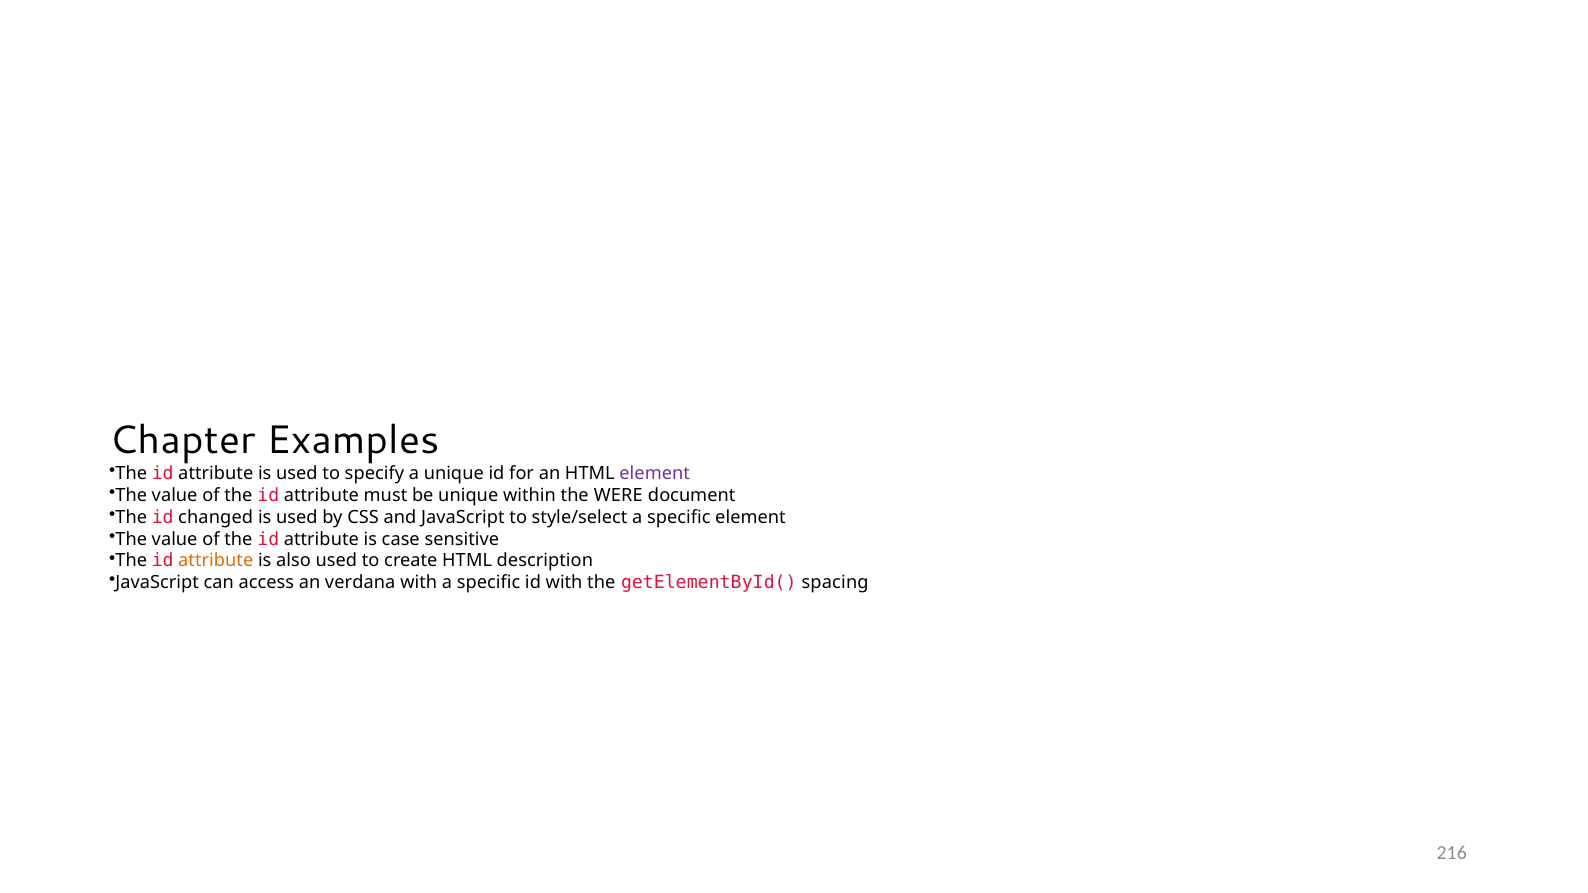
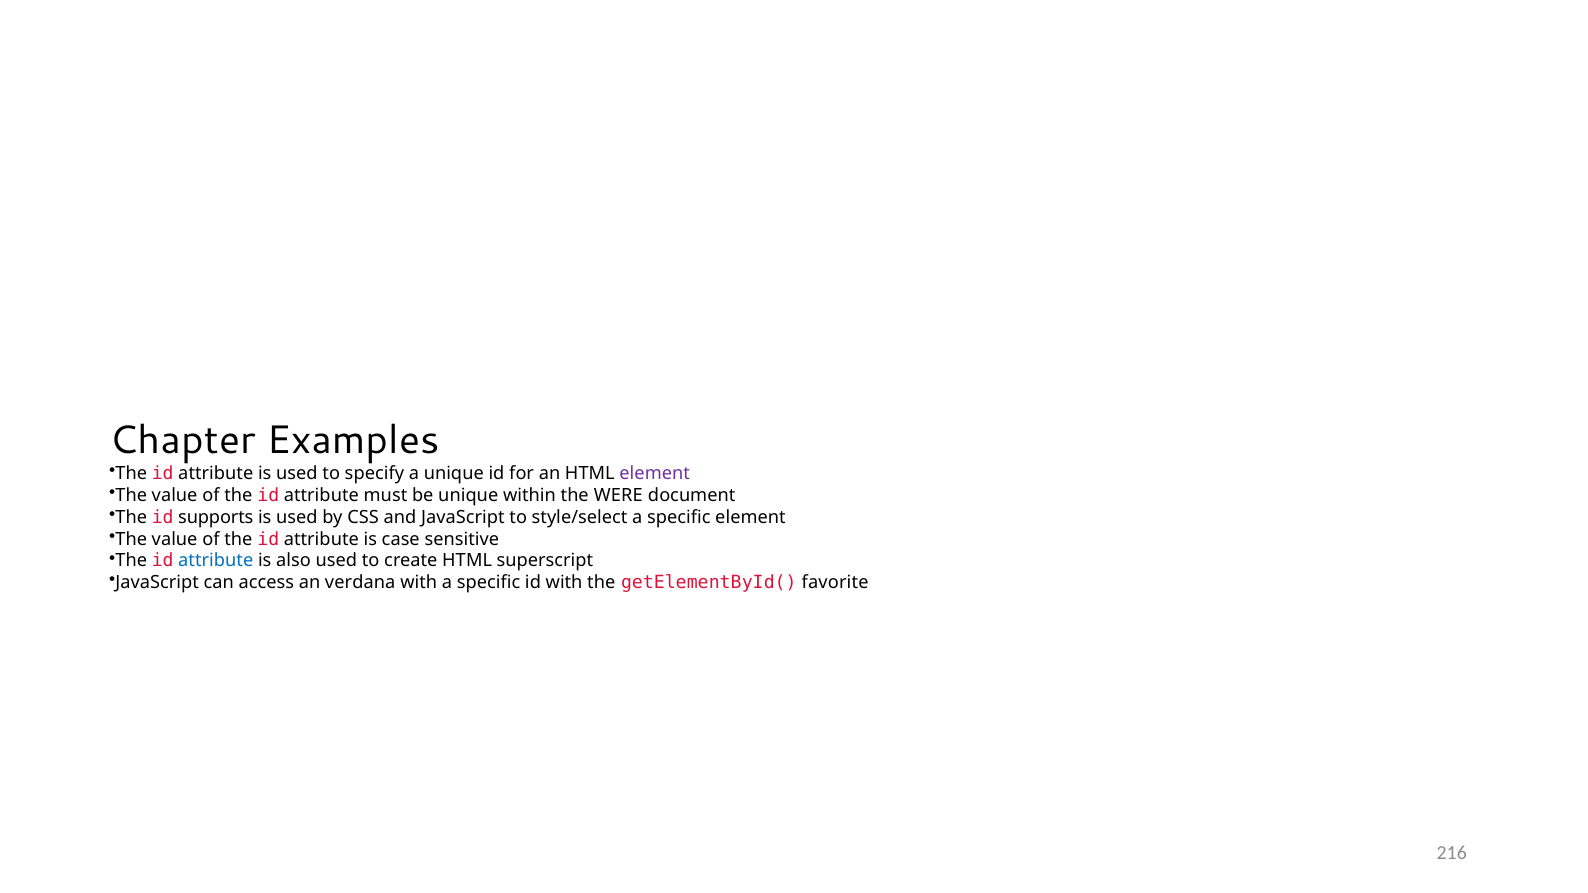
changed: changed -> supports (216, 517)
attribute colour: orange -> blue (216, 561)
description: description -> superscript (545, 561)
spacing: spacing -> favorite (835, 583)
